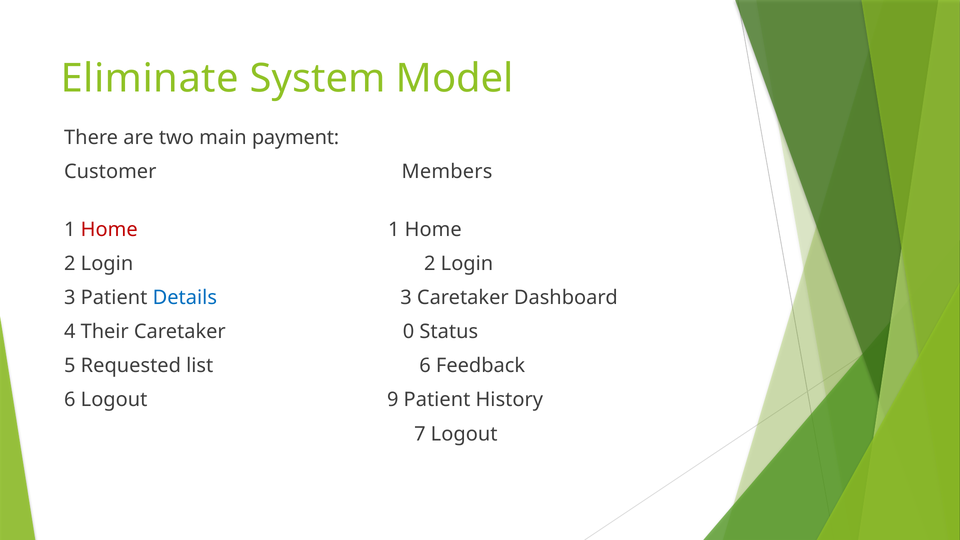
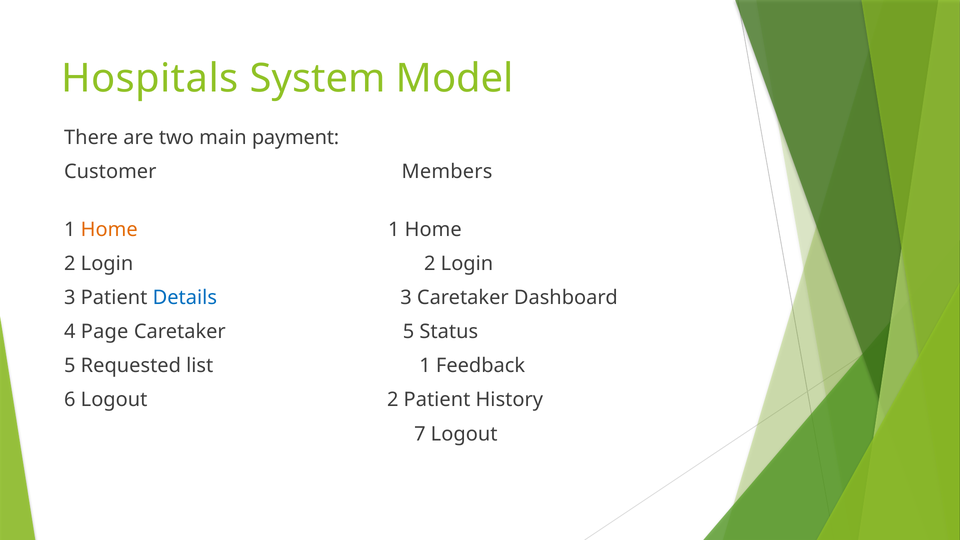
Eliminate: Eliminate -> Hospitals (150, 78)
Home colour: red -> orange (109, 230)
Their: Their -> Page (105, 332)
Caretaker 0: 0 -> 5 (409, 332)
list 6: 6 -> 1 (425, 366)
Logout 9: 9 -> 2 (393, 400)
